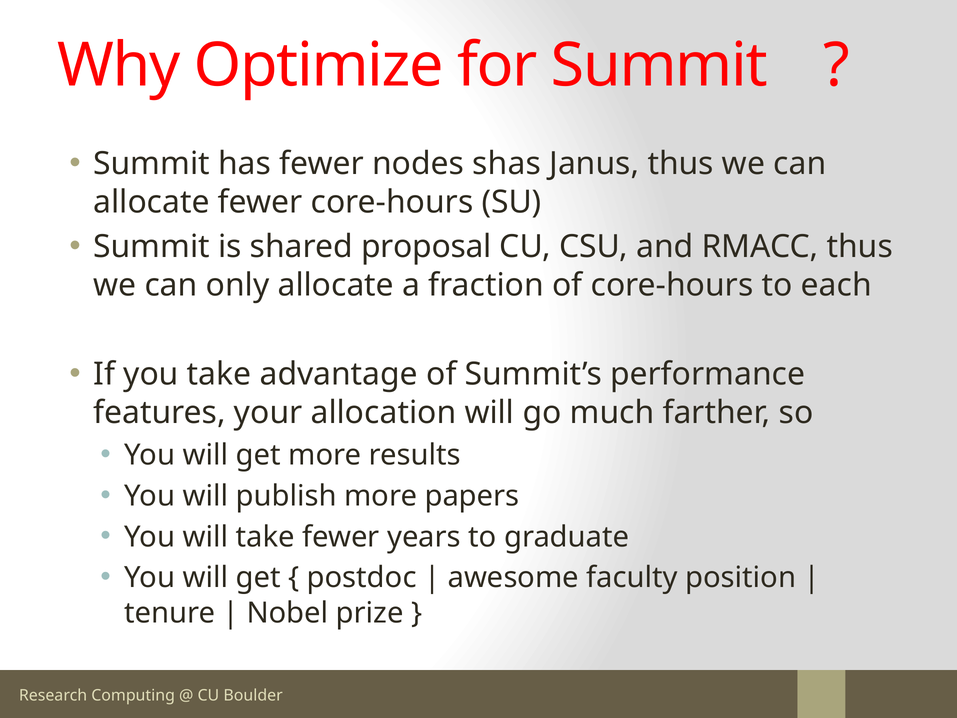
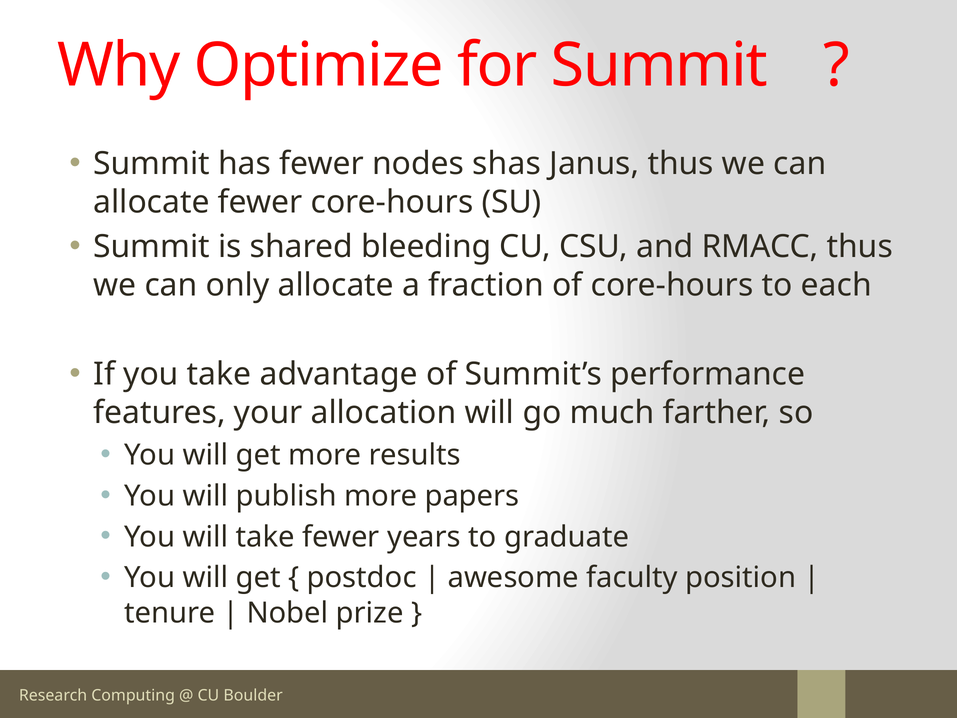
proposal: proposal -> bleeding (426, 247)
